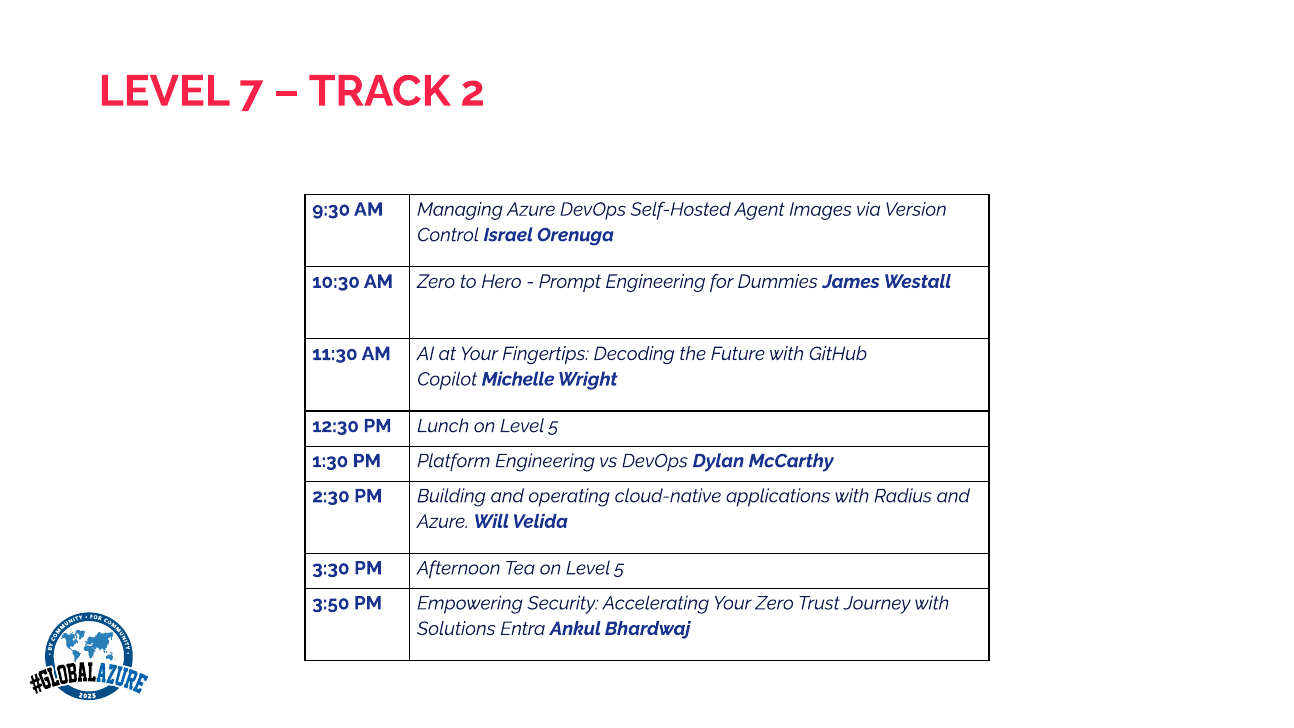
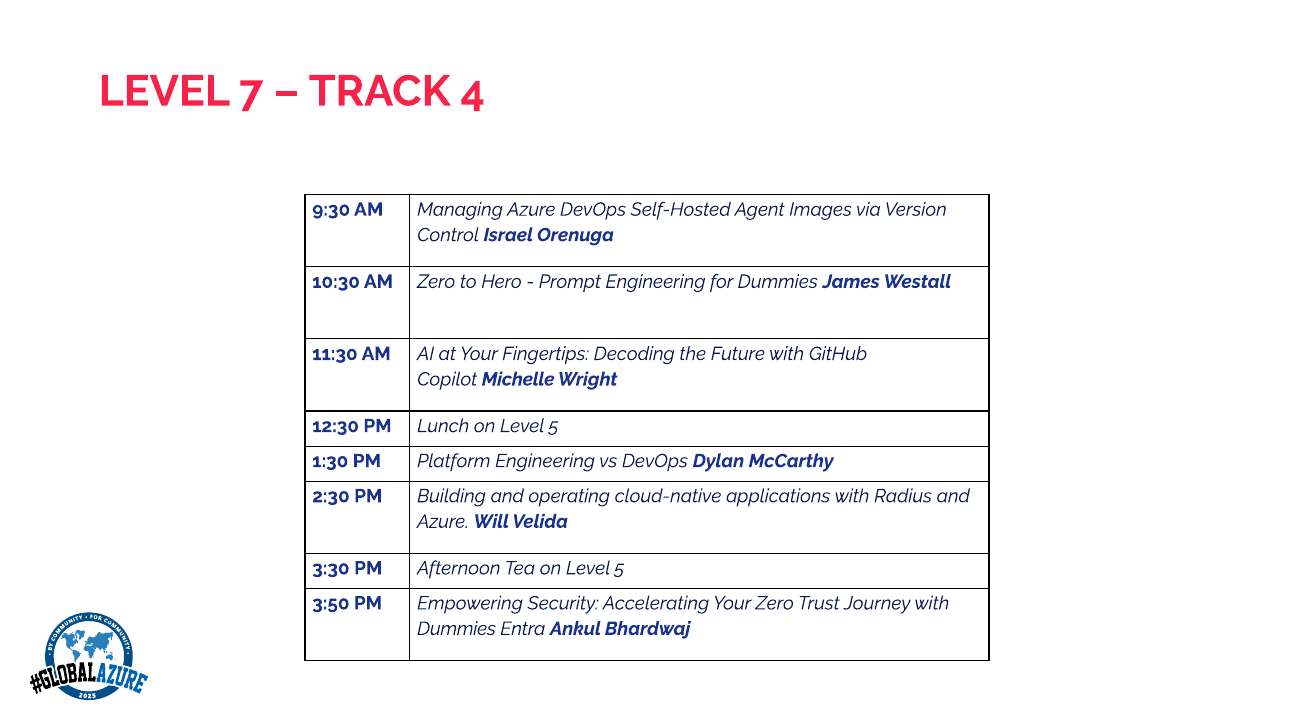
2: 2 -> 4 (473, 91)
Solutions: Solutions -> Dummies (457, 629)
